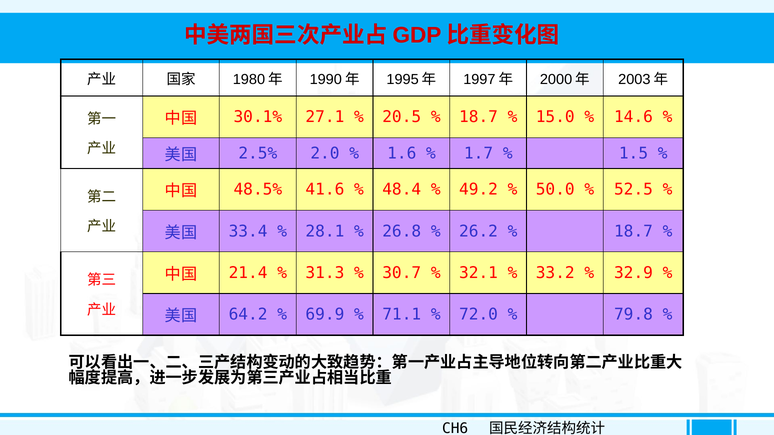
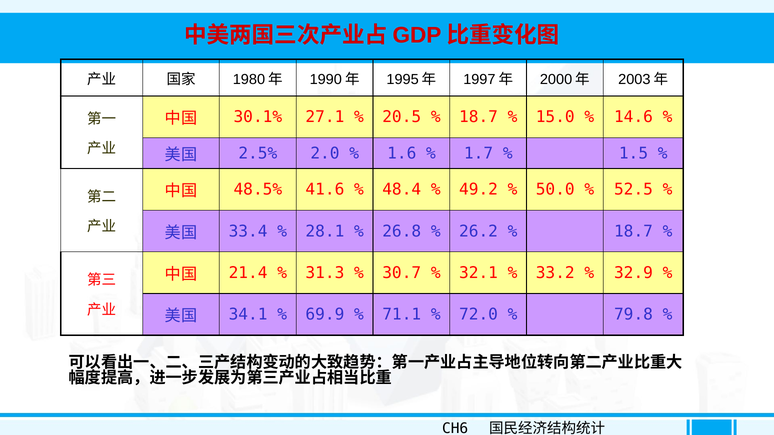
64.2: 64.2 -> 34.1 (248, 315)
